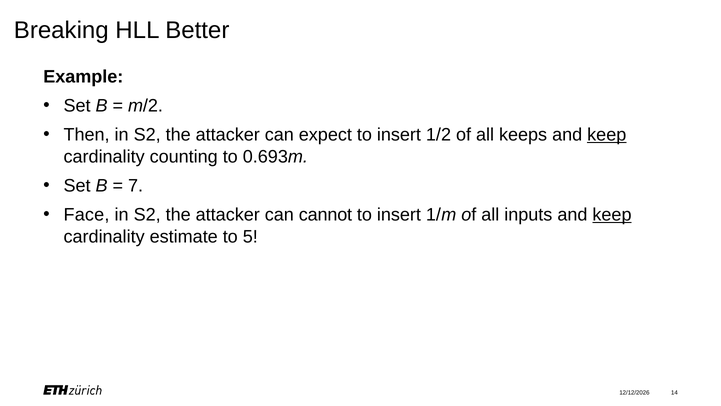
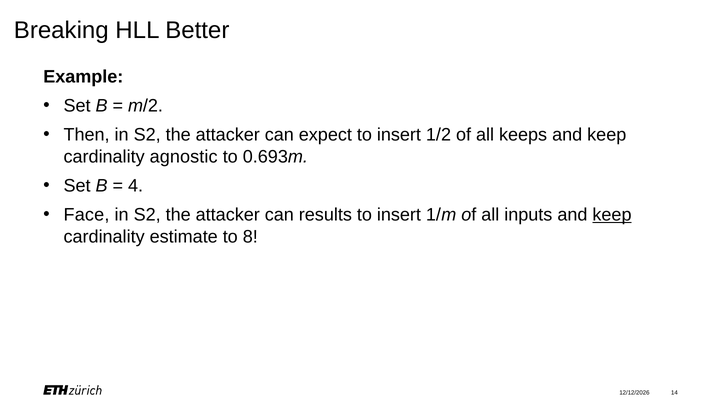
keep underline: present -> none (607, 135)
counting: counting -> agnostic (184, 156)
7: 7 -> 4 (136, 186)
cannot: cannot -> results (325, 215)
5: 5 -> 8 (250, 236)
